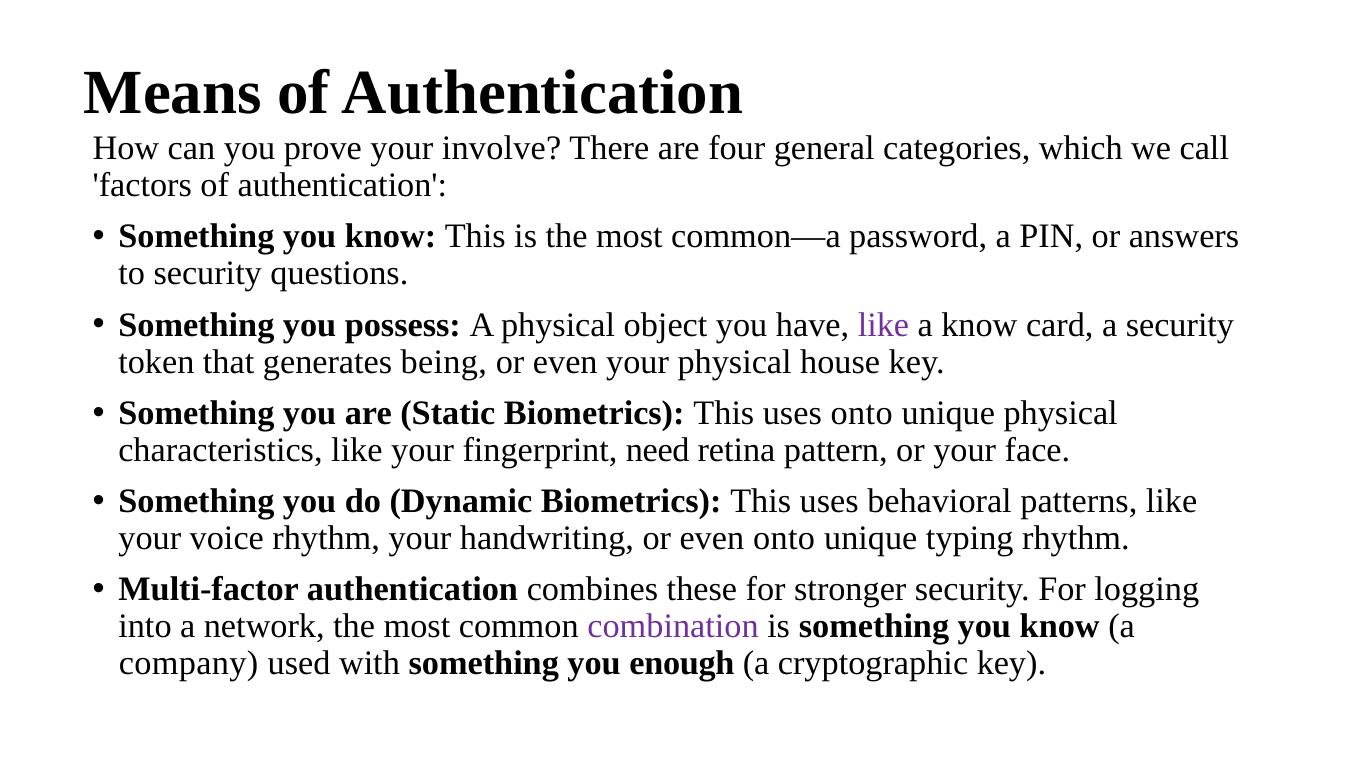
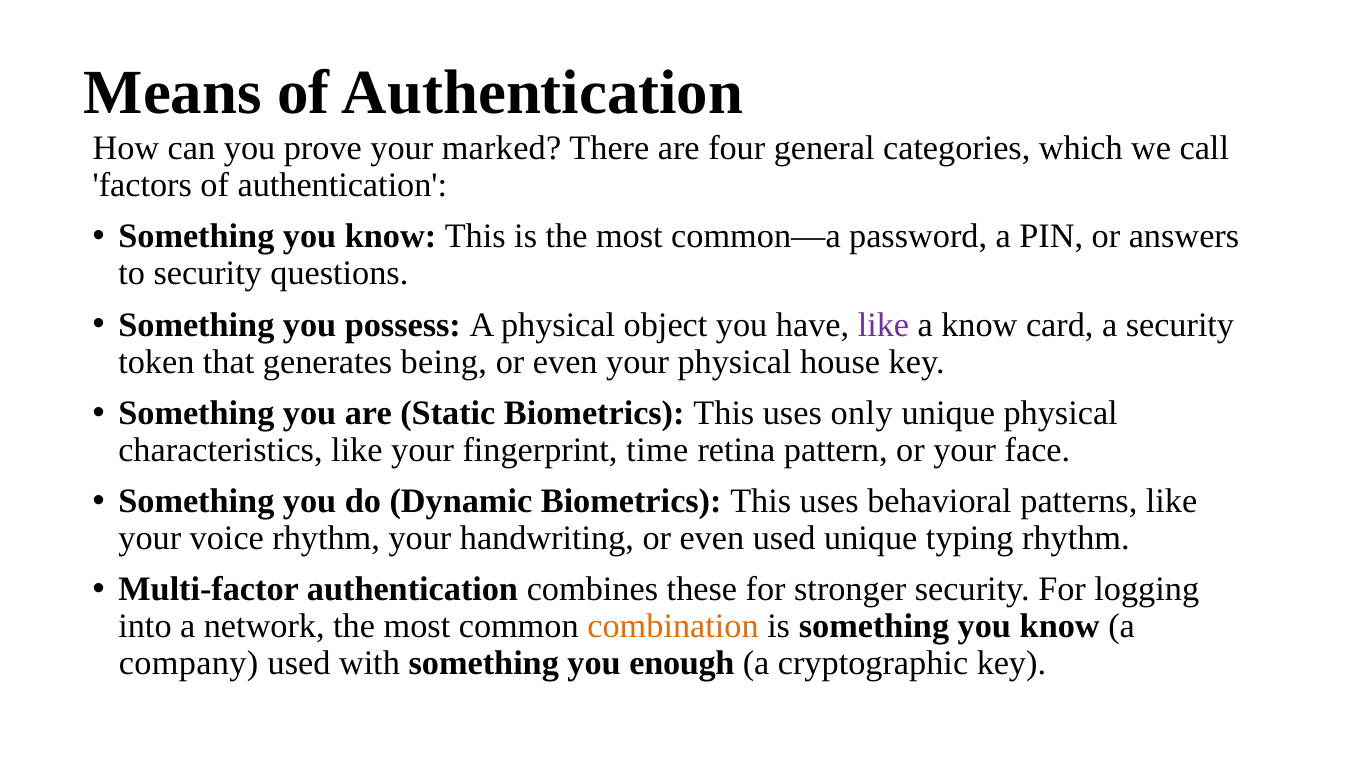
involve: involve -> marked (502, 148)
uses onto: onto -> only (862, 413)
need: need -> time (657, 450)
even onto: onto -> used (784, 538)
combination colour: purple -> orange (673, 627)
